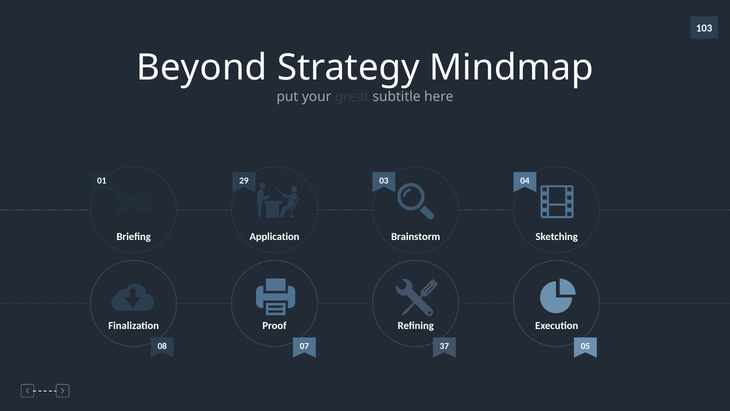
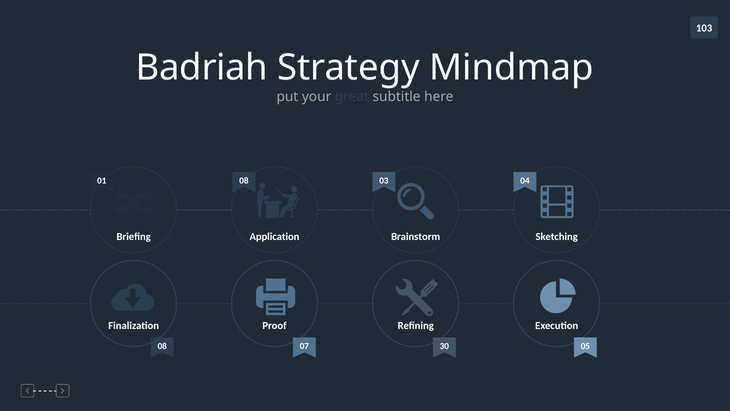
Beyond: Beyond -> Badriah (202, 68)
01 29: 29 -> 08 (244, 181)
37: 37 -> 30 (444, 346)
